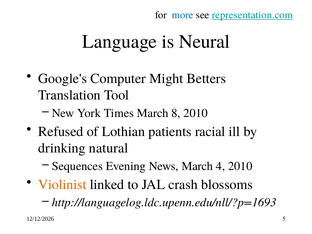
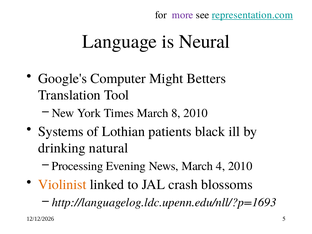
more colour: blue -> purple (183, 15)
Refused: Refused -> Systems (61, 132)
racial: racial -> black (210, 132)
Sequences: Sequences -> Processing (77, 166)
